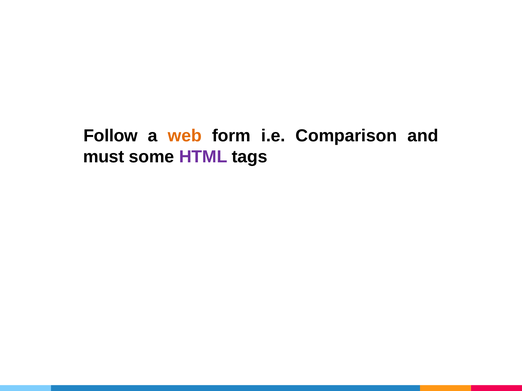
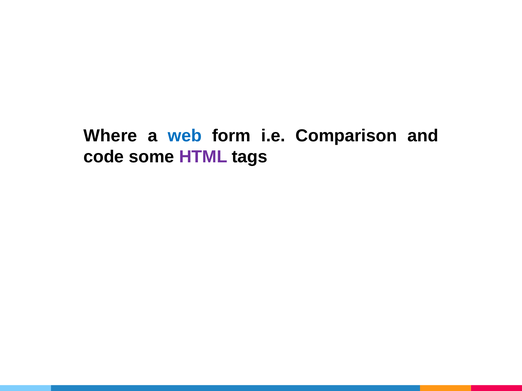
Follow: Follow -> Where (110, 136)
web colour: orange -> blue (185, 136)
must: must -> code (104, 157)
